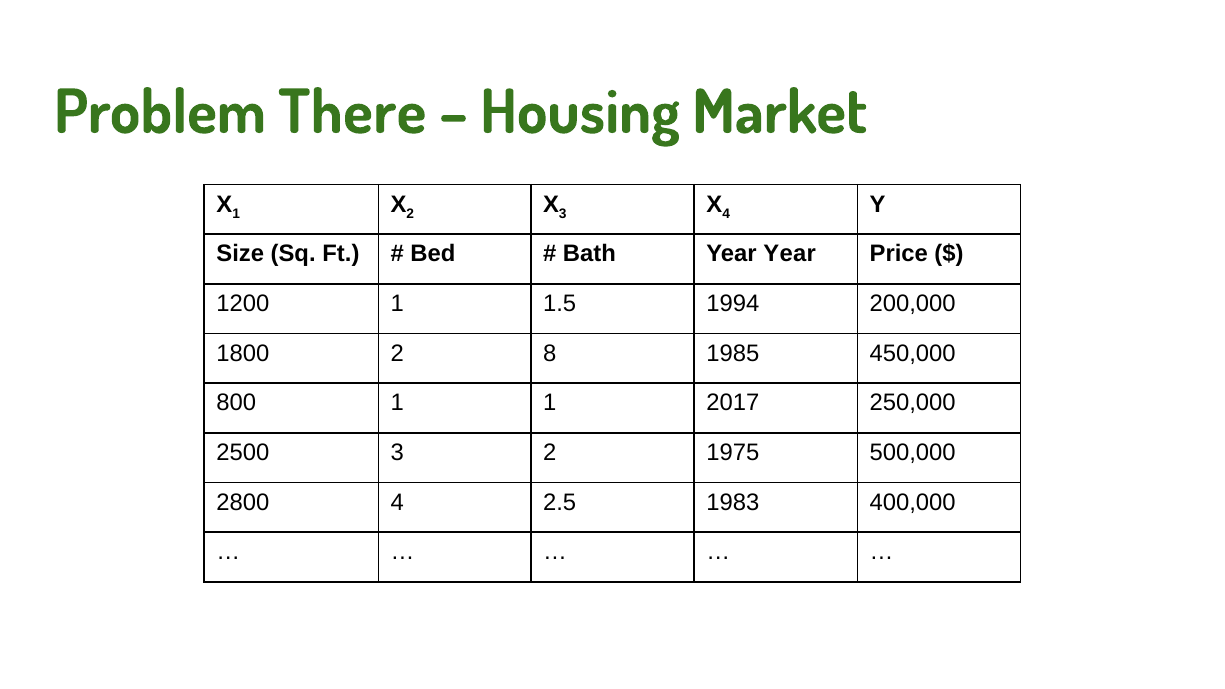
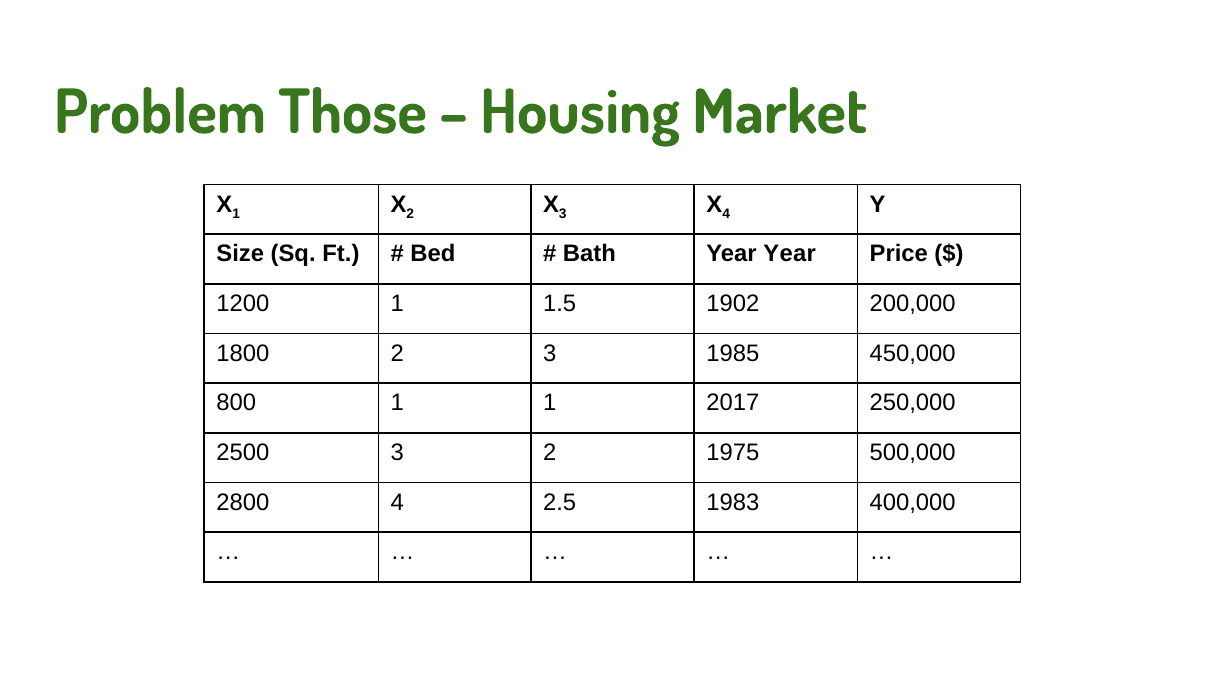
There: There -> Those (353, 113)
1994: 1994 -> 1902 (733, 304)
2 8: 8 -> 3 (550, 353)
